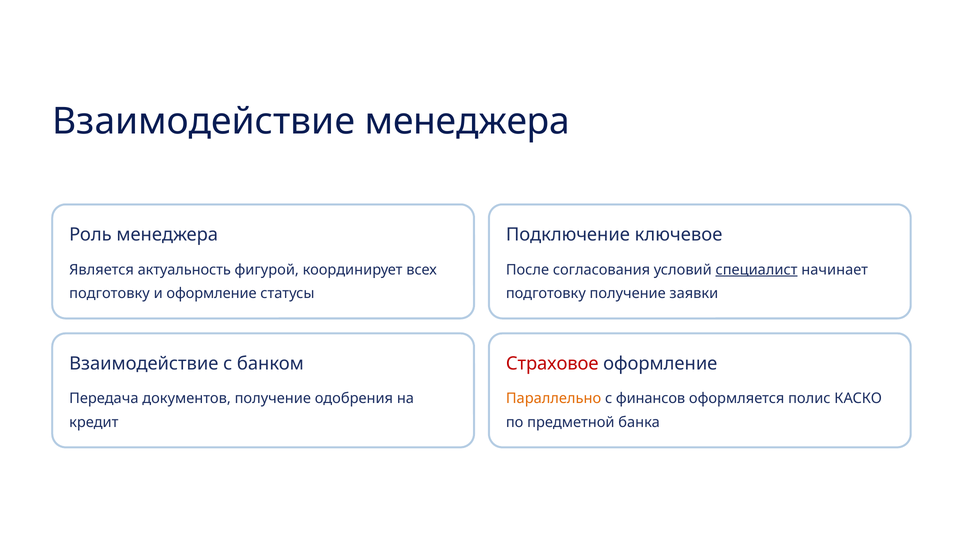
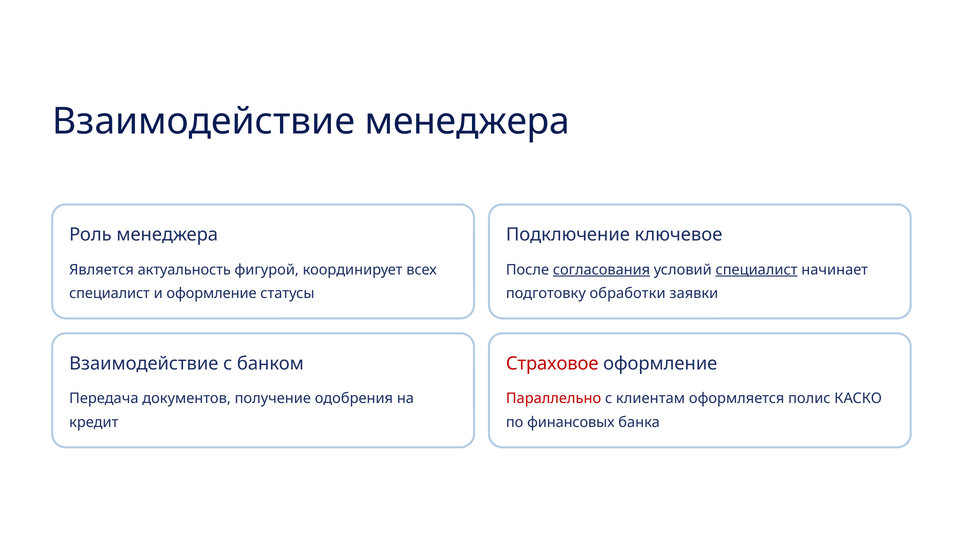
согласования underline: none -> present (601, 270)
подготовку: подготовку -> специалист (110, 293)
подготовку получение: получение -> обработки (628, 293)
Параллельно colour: orange -> red (554, 398)
финансов: финансов -> клиентам (651, 398)
предметной: предметной -> финансовых (571, 422)
